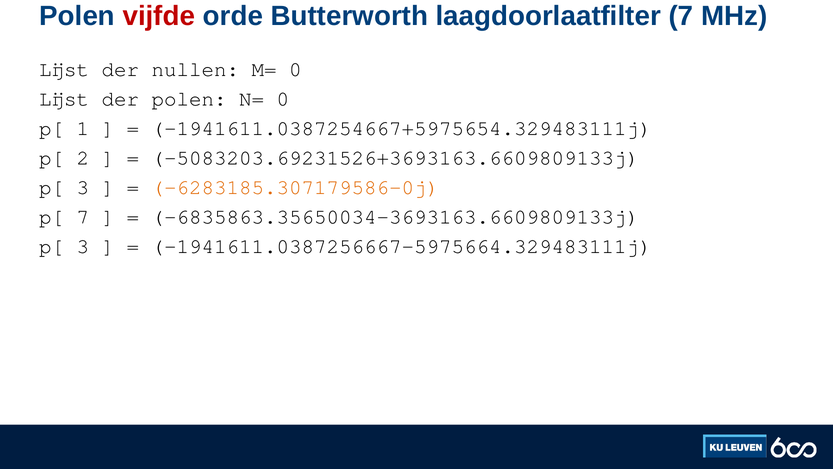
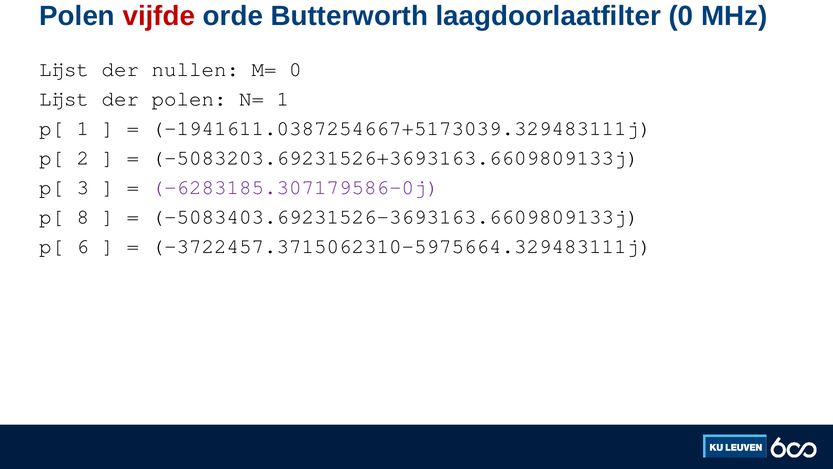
laagdoorlaatfilter 7: 7 -> 0 (681, 16)
N= 0: 0 -> 1 (283, 99)
-1941611.0387254667+5975654.329483111j: -1941611.0387254667+5975654.329483111j -> -1941611.0387254667+5173039.329483111j (402, 128)
-6283185.307179586-0j colour: orange -> purple (296, 187)
p[ 7: 7 -> 8 (83, 217)
-6835863.35650034-3693163.6609809133j: -6835863.35650034-3693163.6609809133j -> -5083403.69231526-3693163.6609809133j (396, 217)
3: 3 -> 6 (83, 246)
-1941611.0387256667-5975664.329483111j: -1941611.0387256667-5975664.329483111j -> -3722457.3715062310-5975664.329483111j (402, 246)
